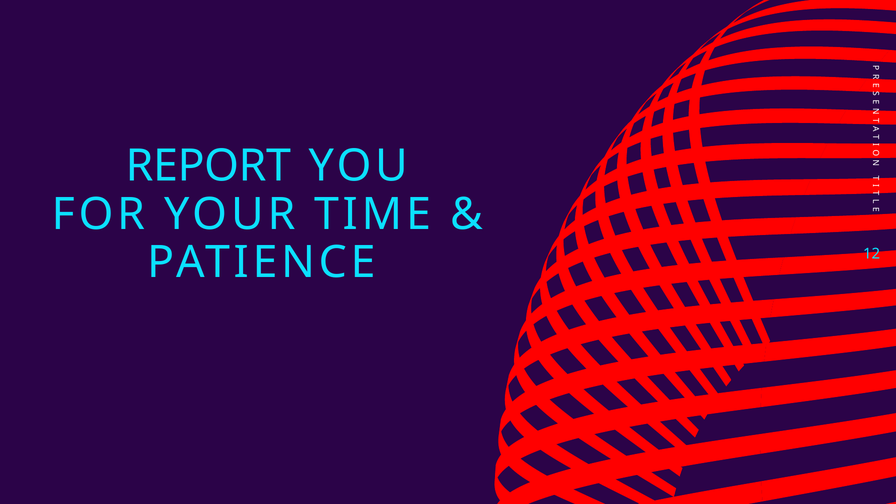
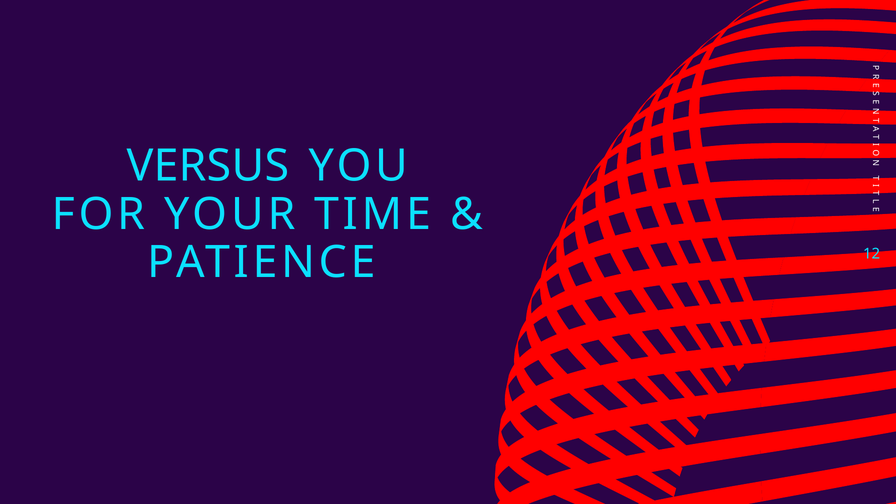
REPORT: REPORT -> VERSUS (208, 166)
